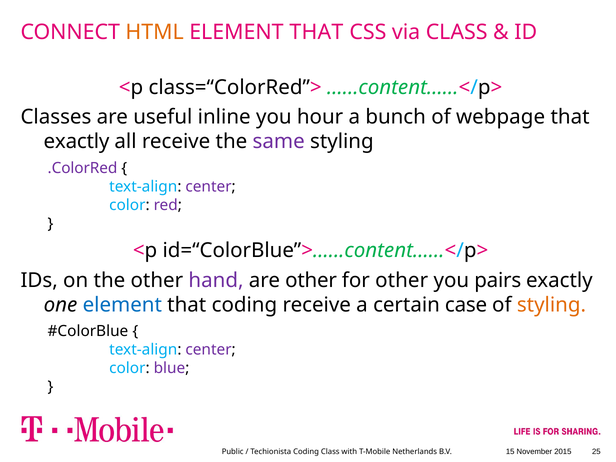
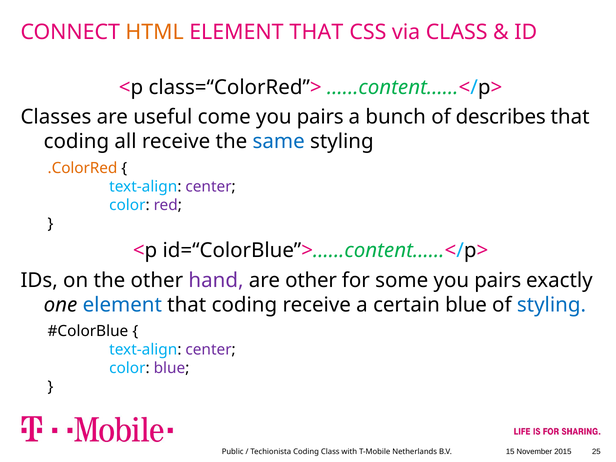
inline: inline -> come (224, 117)
hour: hour -> pairs (320, 117)
webpage: webpage -> describes (501, 117)
exactly: exactly -> coding (76, 142)
same colour: purple -> blue (279, 142)
.ColorRed colour: purple -> orange (82, 168)
for other: other -> some (402, 280)
certain case: case -> blue (466, 305)
styling colour: orange -> blue (551, 305)
